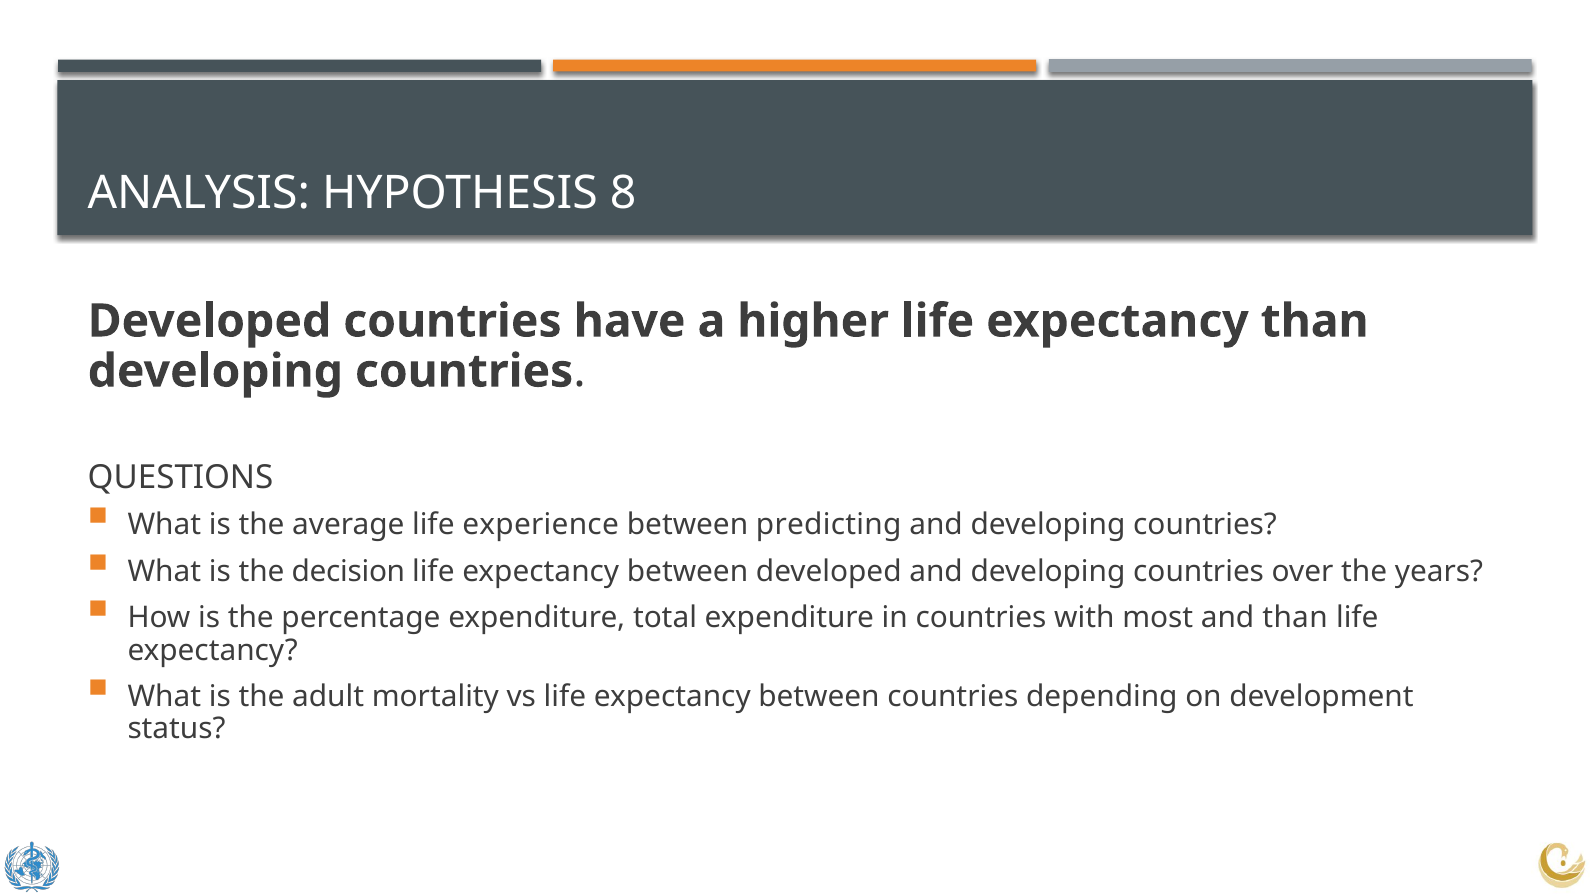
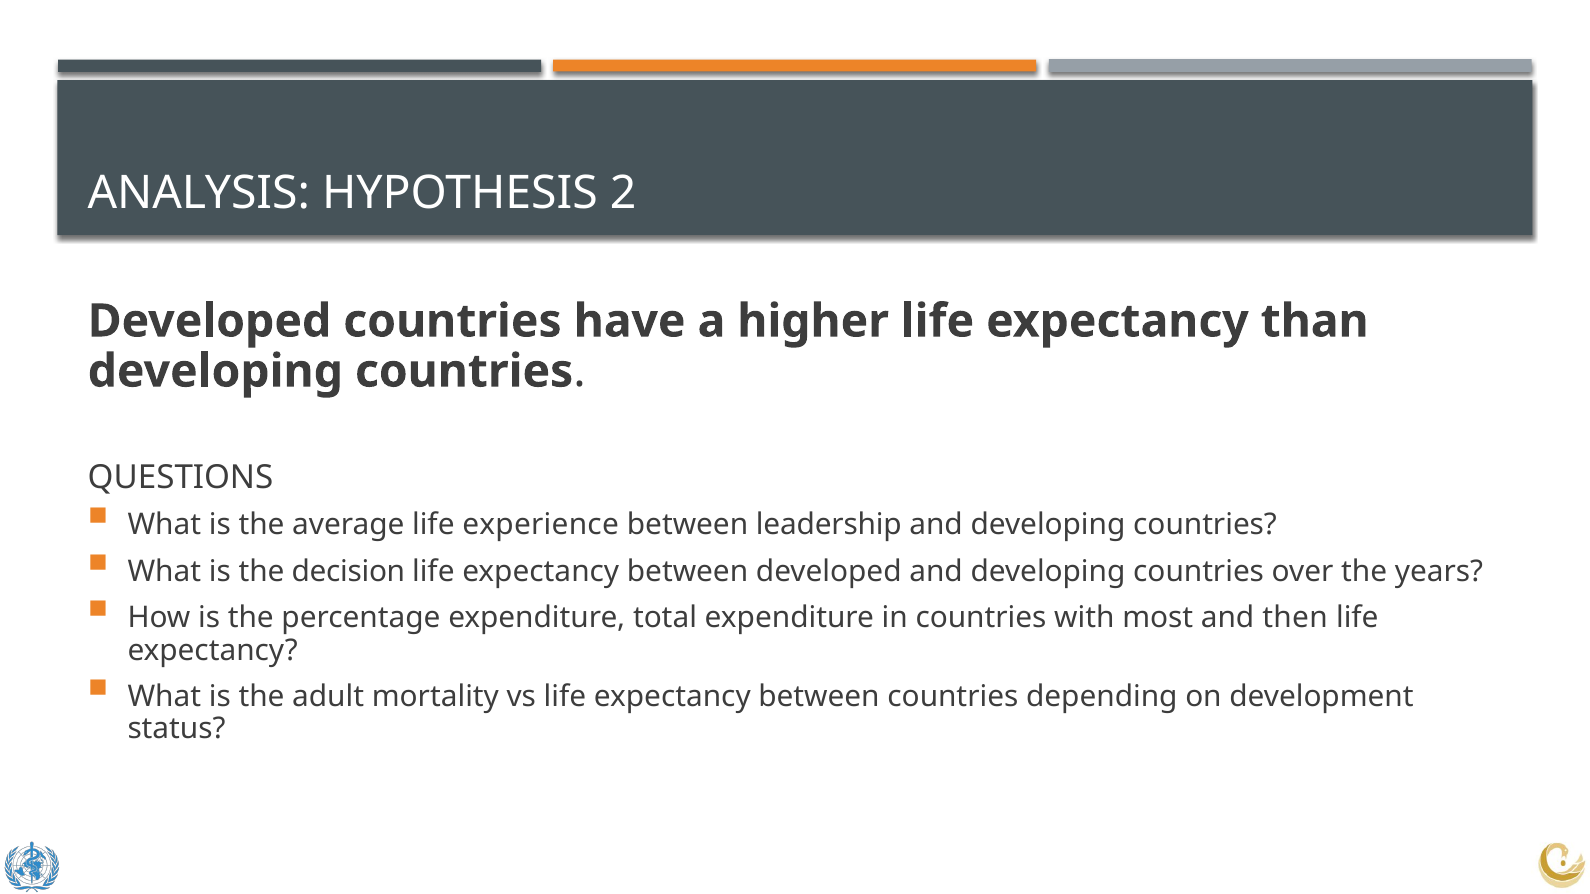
8: 8 -> 2 (623, 193)
predicting: predicting -> leadership (829, 525)
and than: than -> then (1295, 618)
